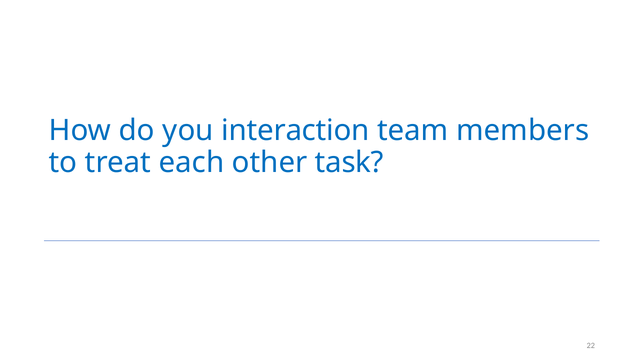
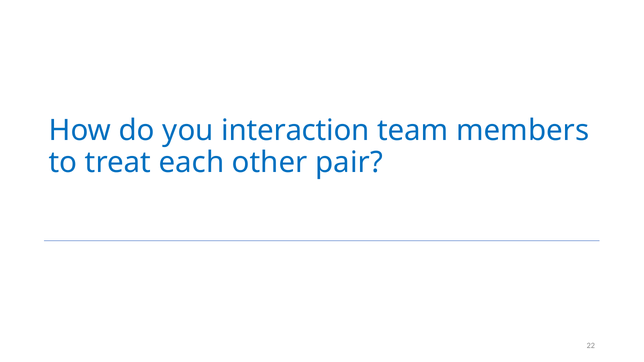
task: task -> pair (349, 163)
